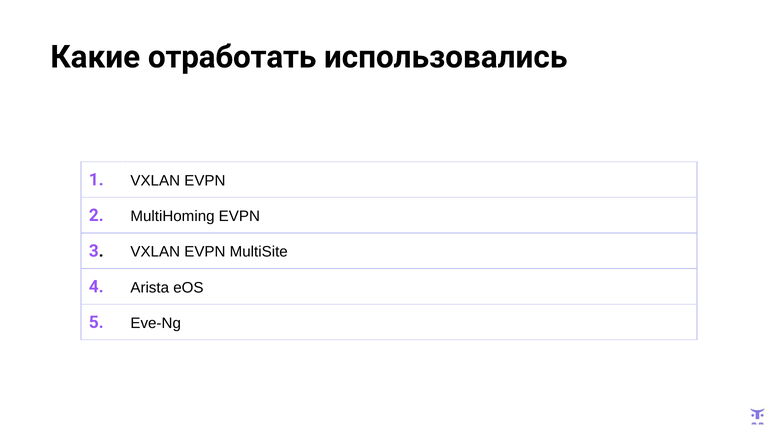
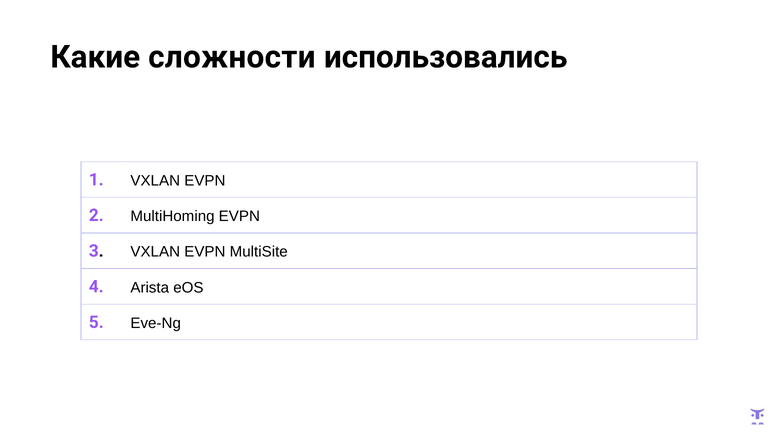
отработать: отработать -> сложности (232, 57)
